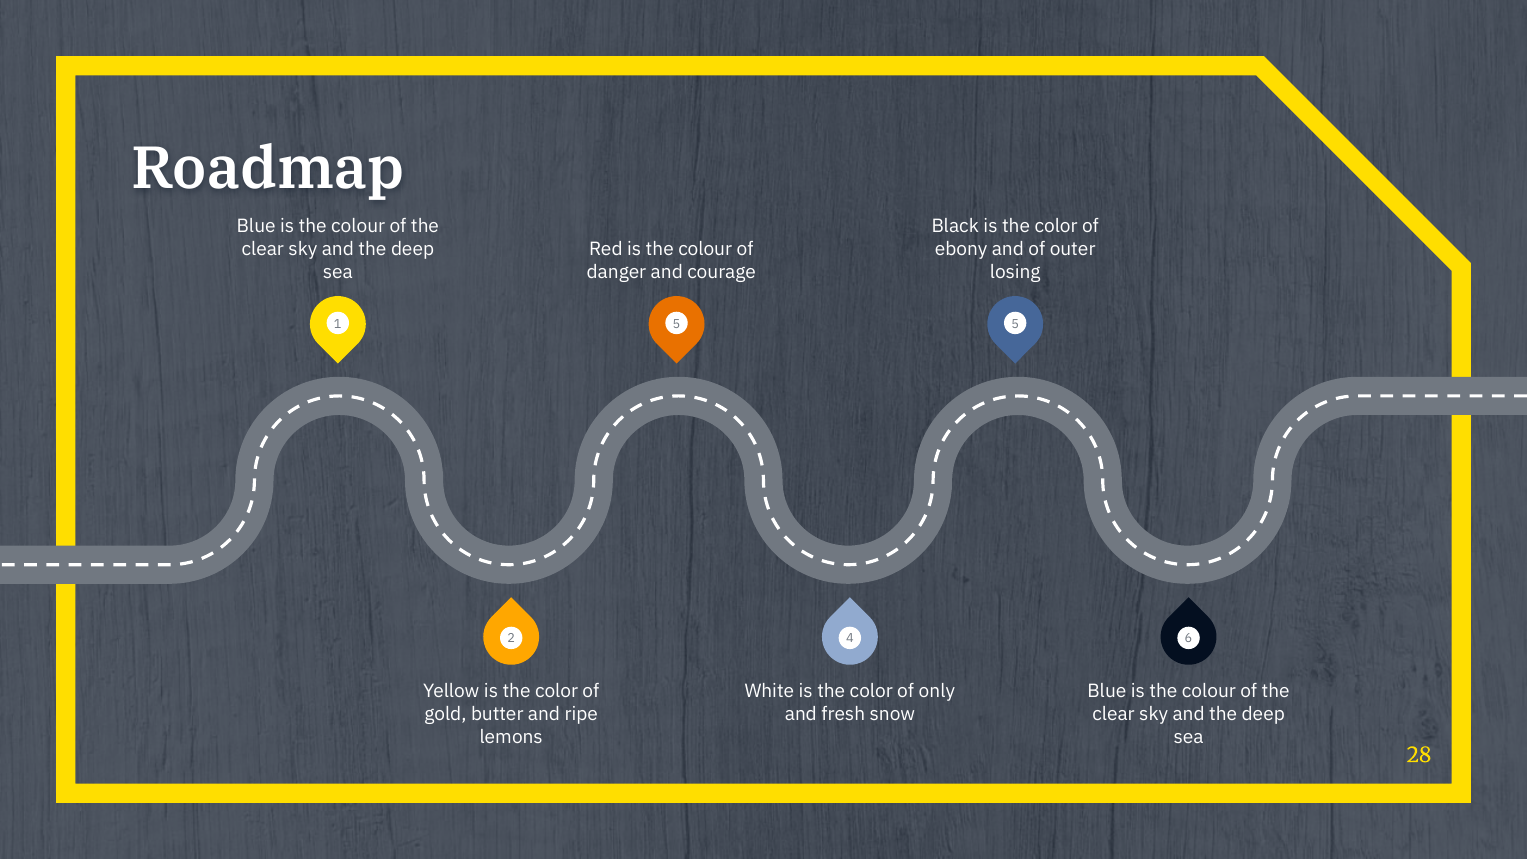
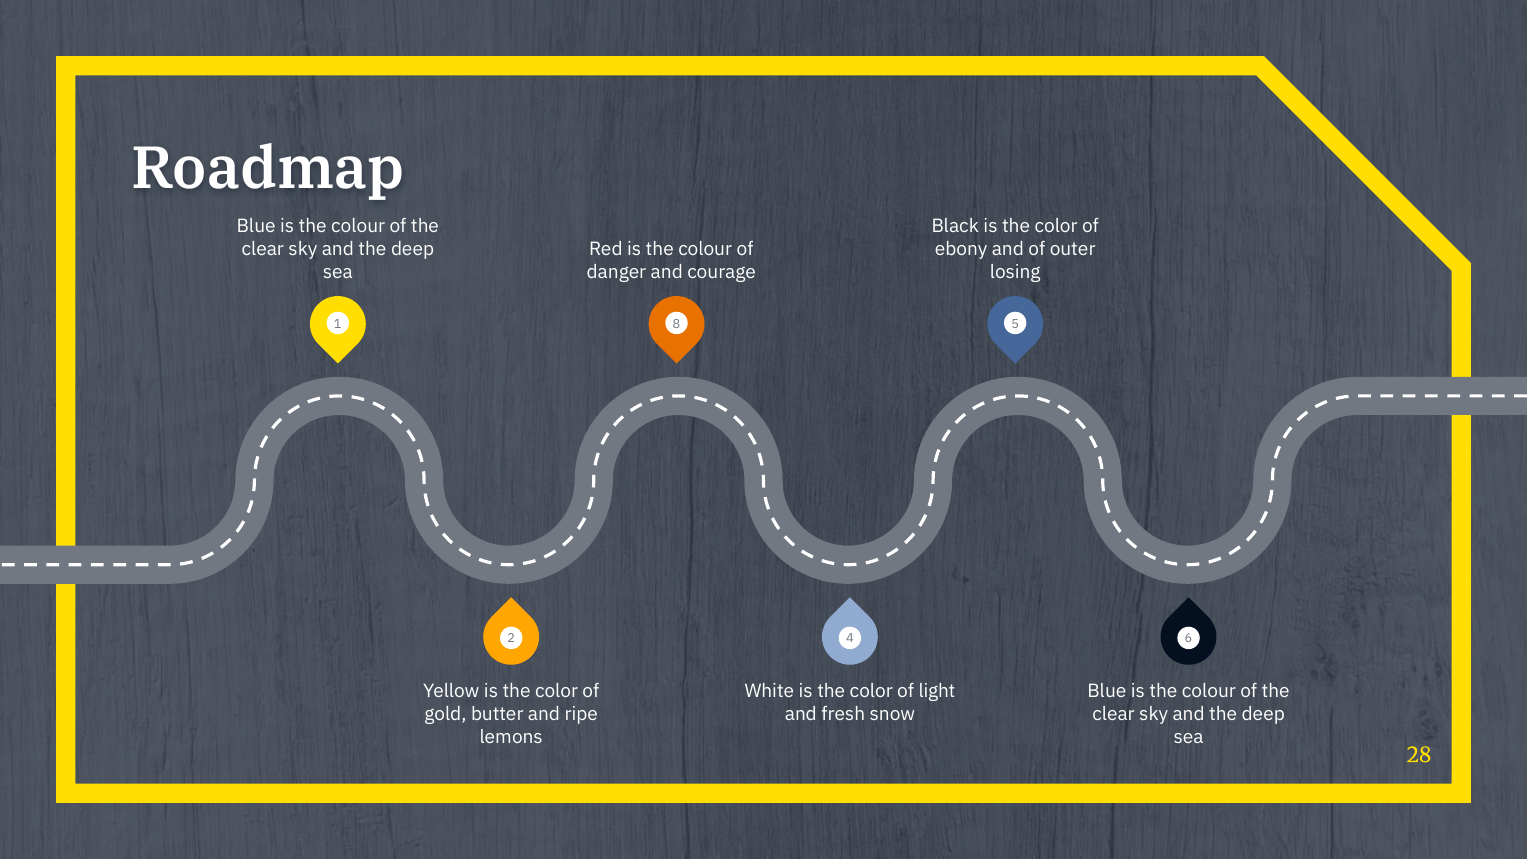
1 5: 5 -> 8 (676, 324)
only: only -> light (937, 691)
